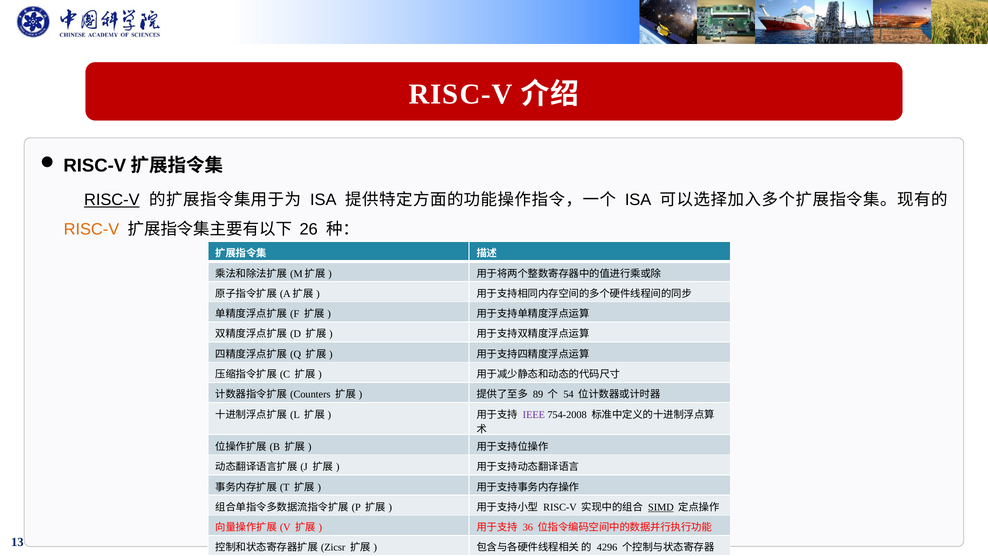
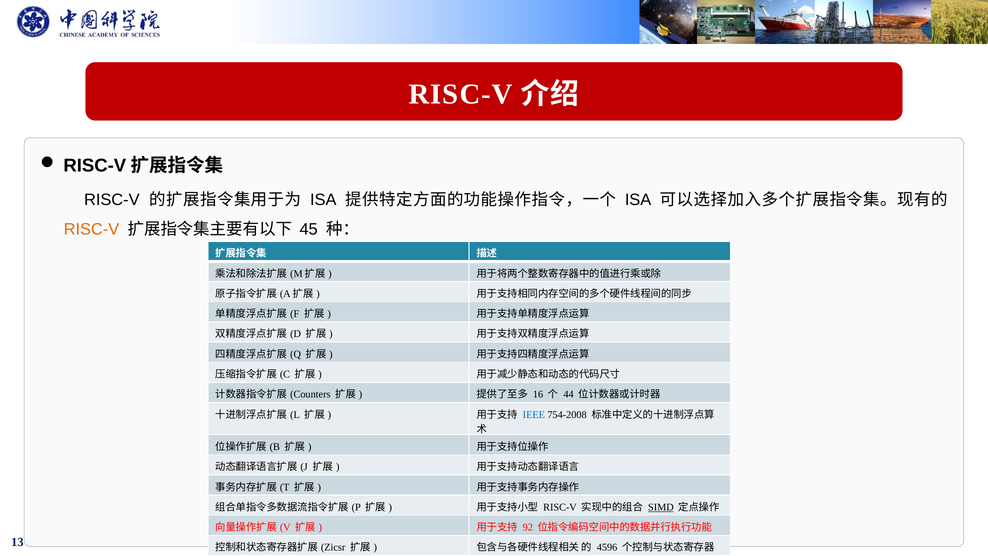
RISC-V underline: present -> none (112, 200)
26: 26 -> 45 (309, 229)
89: 89 -> 16 (538, 394)
54: 54 -> 44 (569, 394)
IEEE colour: purple -> blue (534, 414)
36: 36 -> 92 (528, 527)
4296: 4296 -> 4596 (607, 547)
